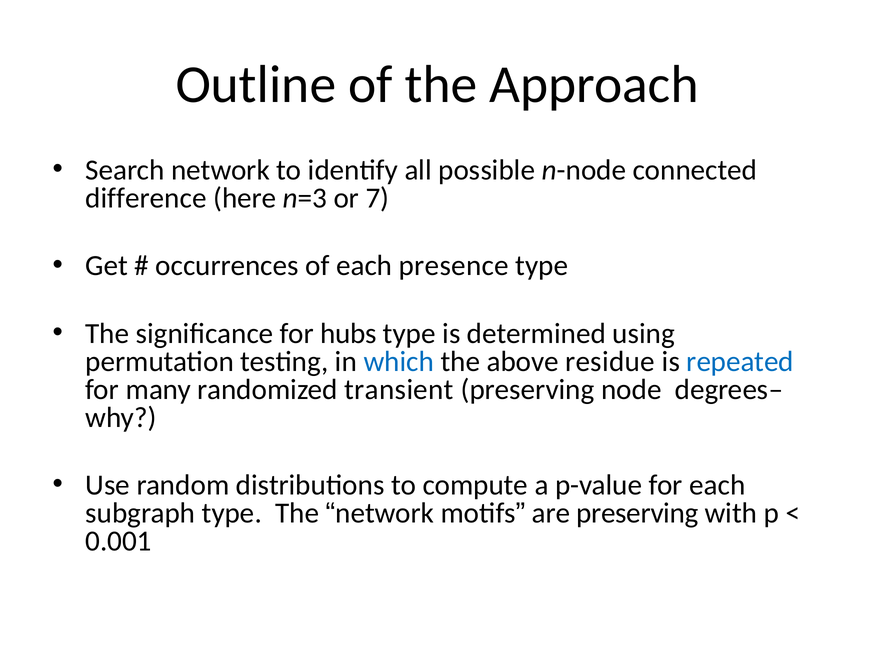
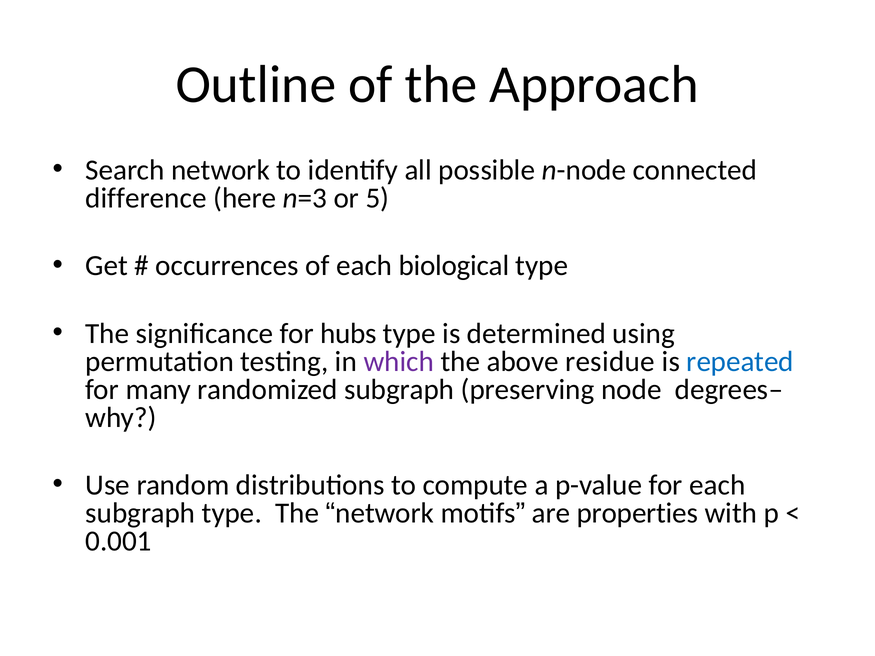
7: 7 -> 5 (377, 198)
presence: presence -> biological (454, 266)
which colour: blue -> purple (399, 362)
randomized transient: transient -> subgraph (399, 390)
are preserving: preserving -> properties (637, 513)
